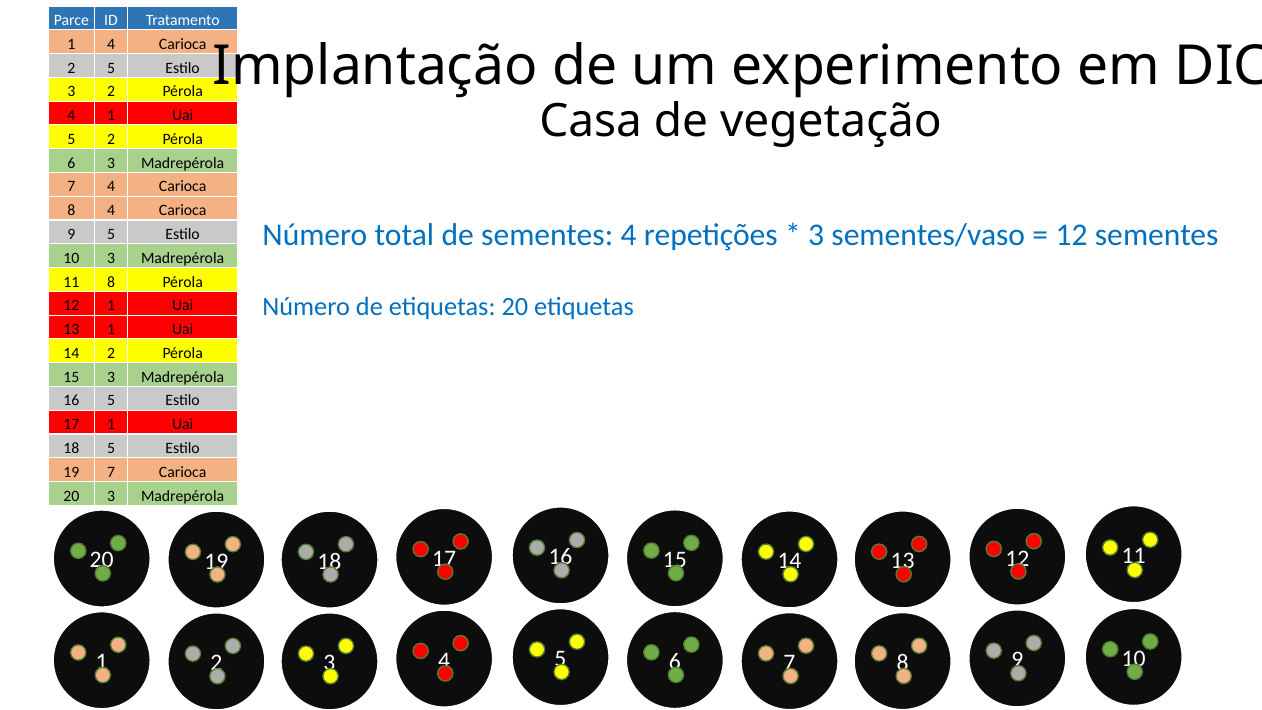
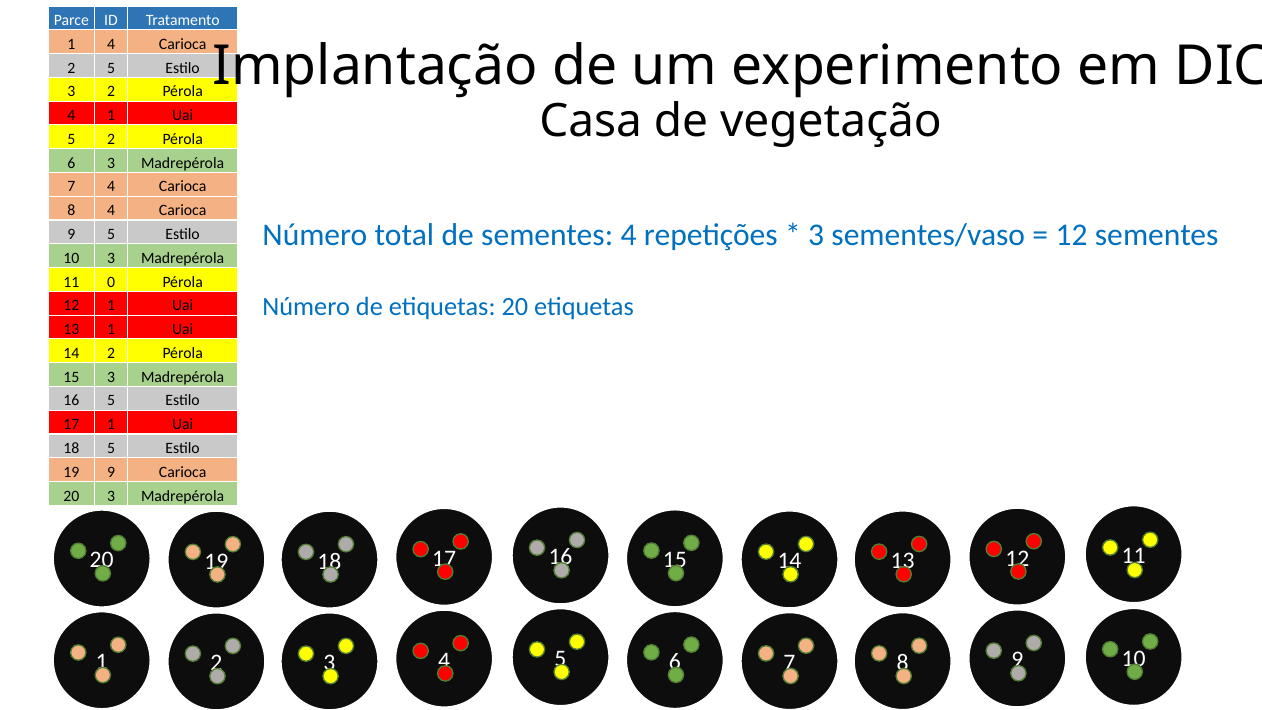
11 8: 8 -> 0 (111, 282)
19 7: 7 -> 9 (111, 472)
